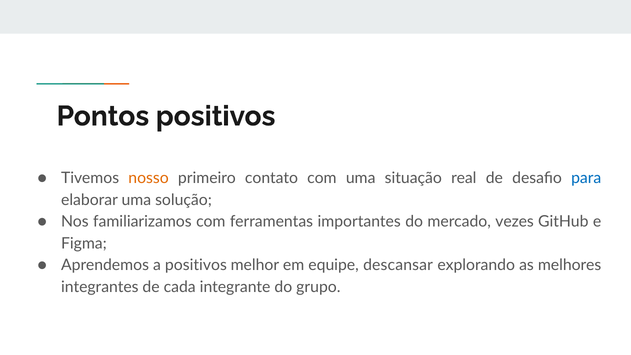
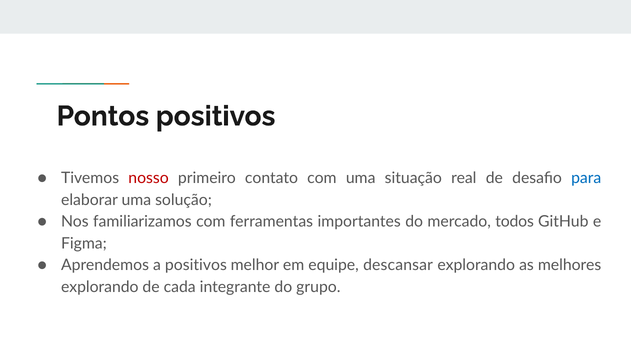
nosso colour: orange -> red (149, 178)
vezes: vezes -> todos (515, 222)
integrantes: integrantes -> explorando (100, 287)
